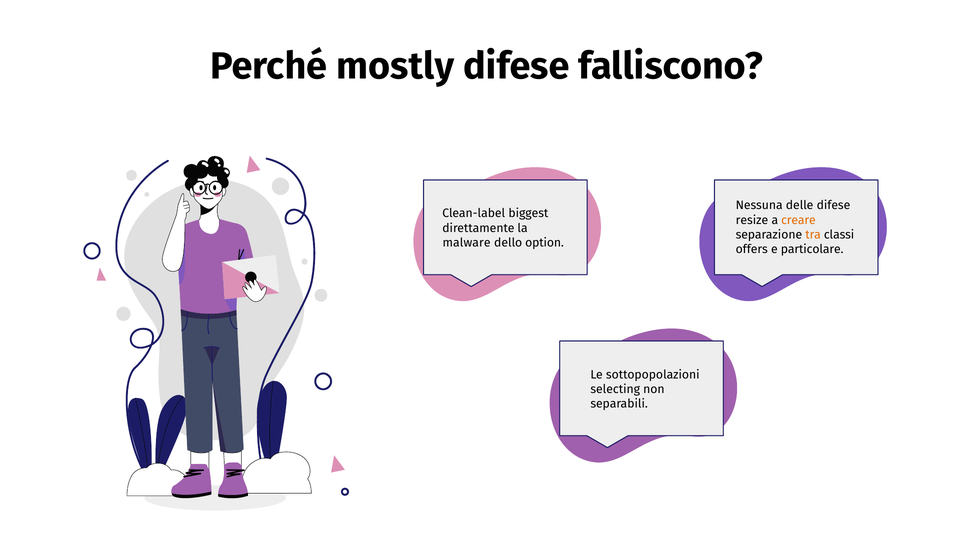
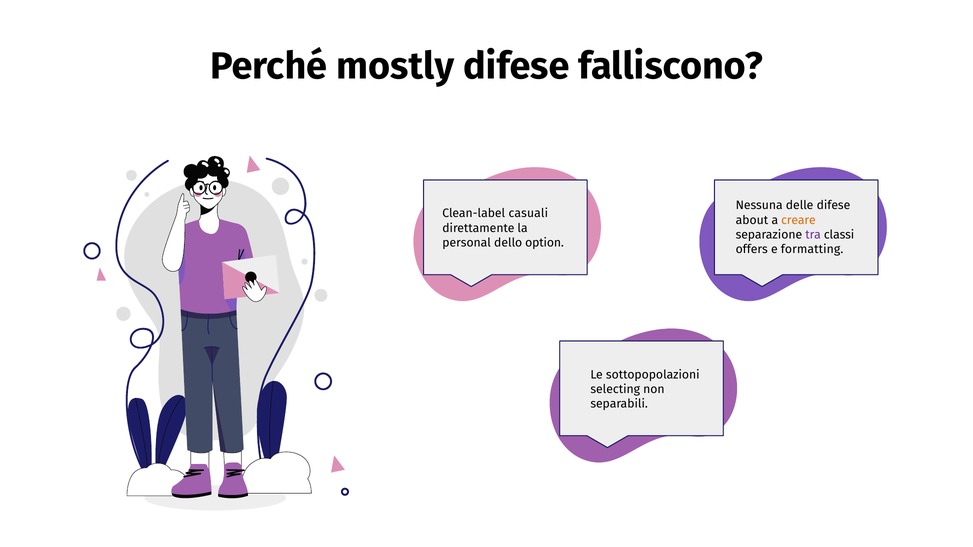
biggest: biggest -> casuali (528, 214)
resize: resize -> about (752, 220)
tra colour: orange -> purple (813, 235)
malware: malware -> personal (467, 243)
particolare: particolare -> formatting (812, 249)
